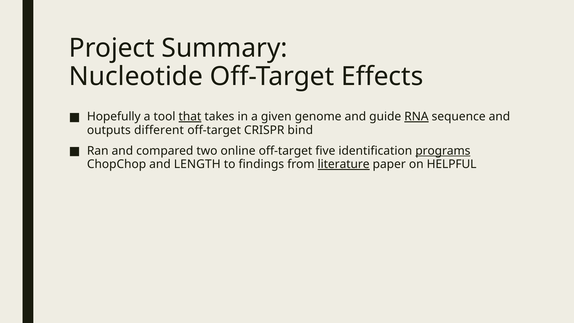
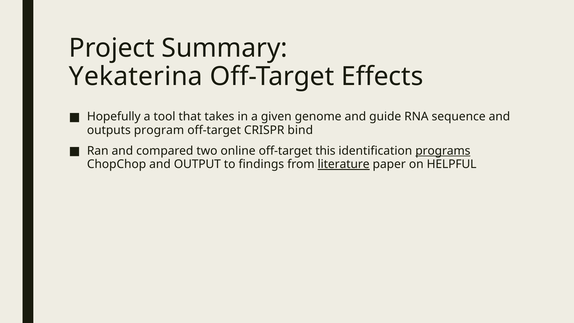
Nucleotide: Nucleotide -> Yekaterina (136, 76)
that underline: present -> none (190, 117)
RNA underline: present -> none (416, 117)
different: different -> program (159, 130)
five: five -> this (325, 151)
LENGTH: LENGTH -> OUTPUT (197, 164)
